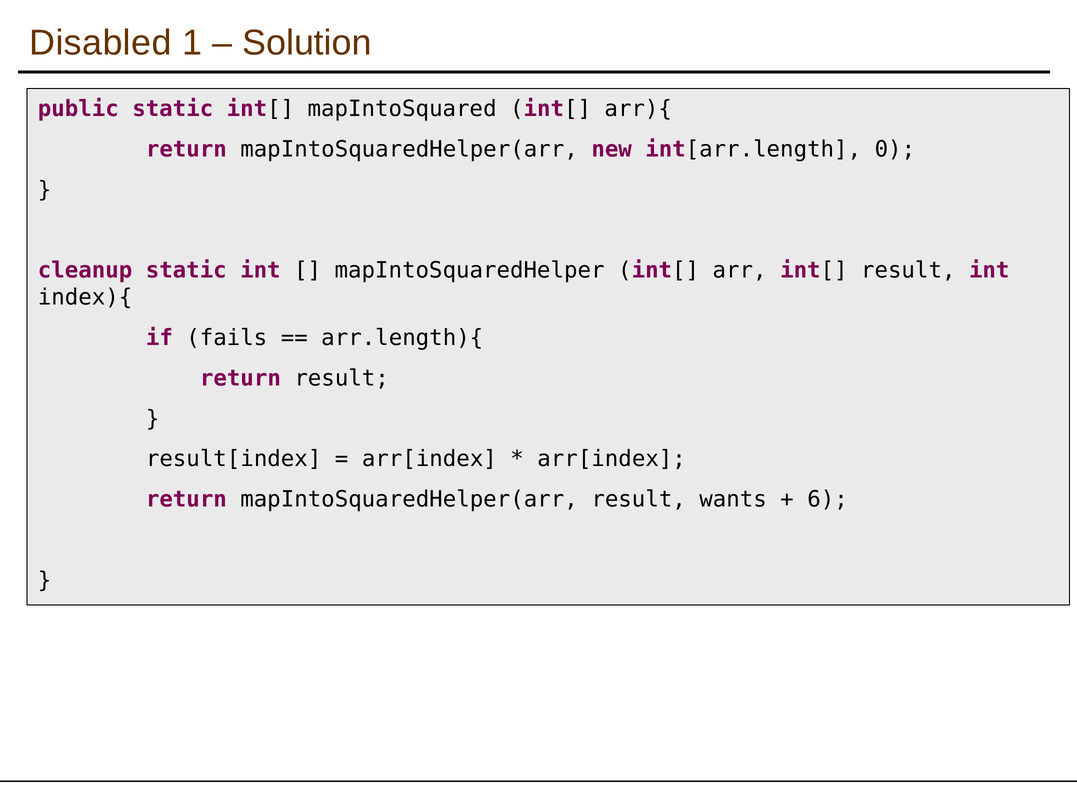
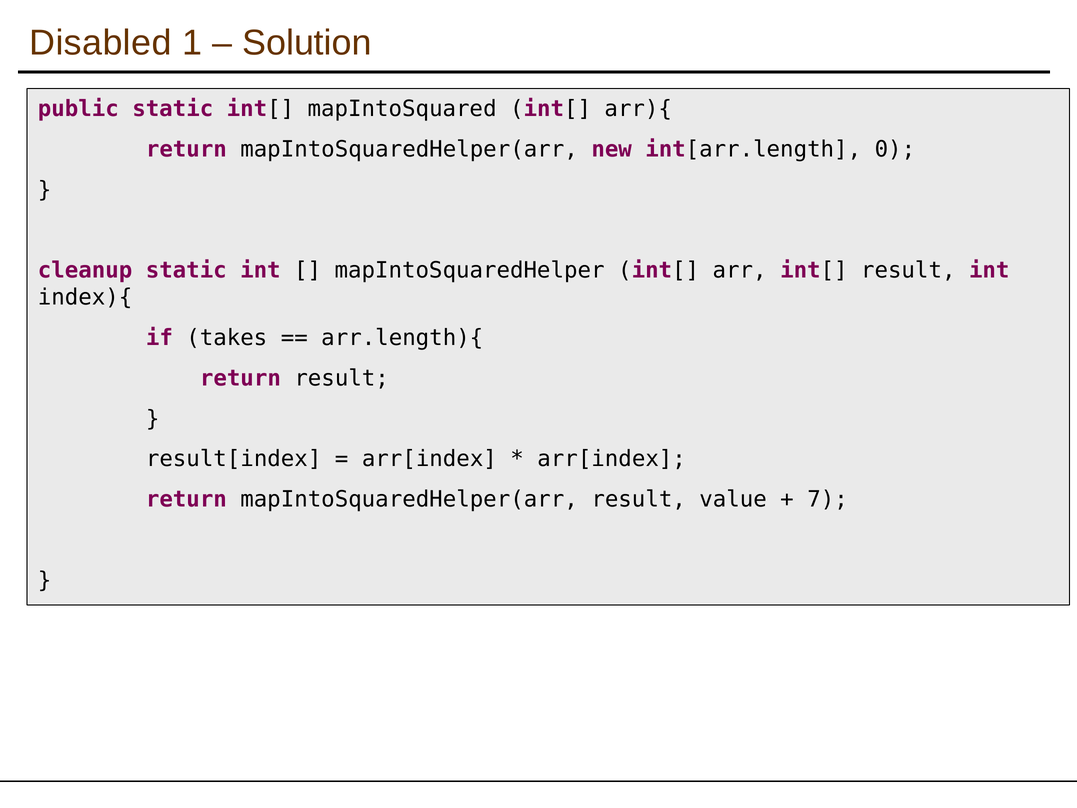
fails: fails -> takes (227, 338)
wants: wants -> value (733, 499)
6: 6 -> 7 (828, 499)
